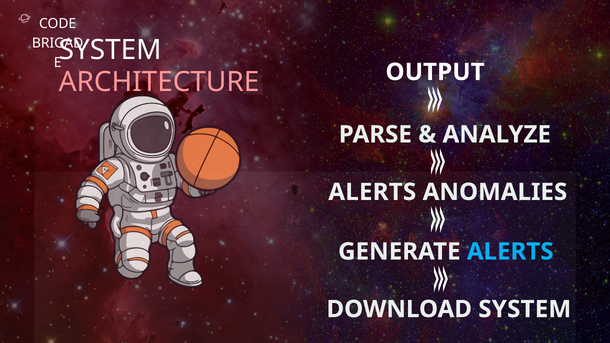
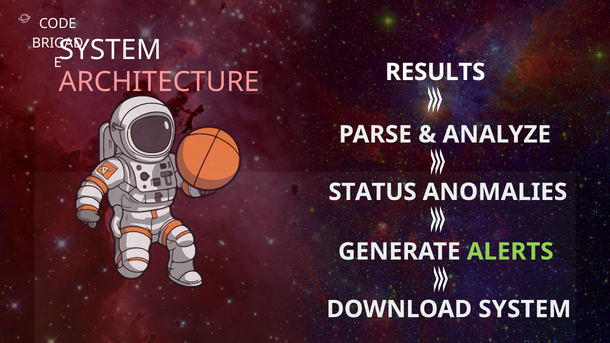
OUTPUT: OUTPUT -> RESULTS (435, 72)
ALERTS: ALERTS -> STATUS (372, 192)
ALERTS colour: light blue -> light green (510, 252)
